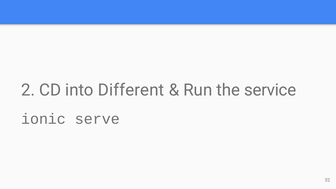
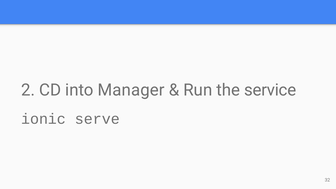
Different: Different -> Manager (131, 90)
